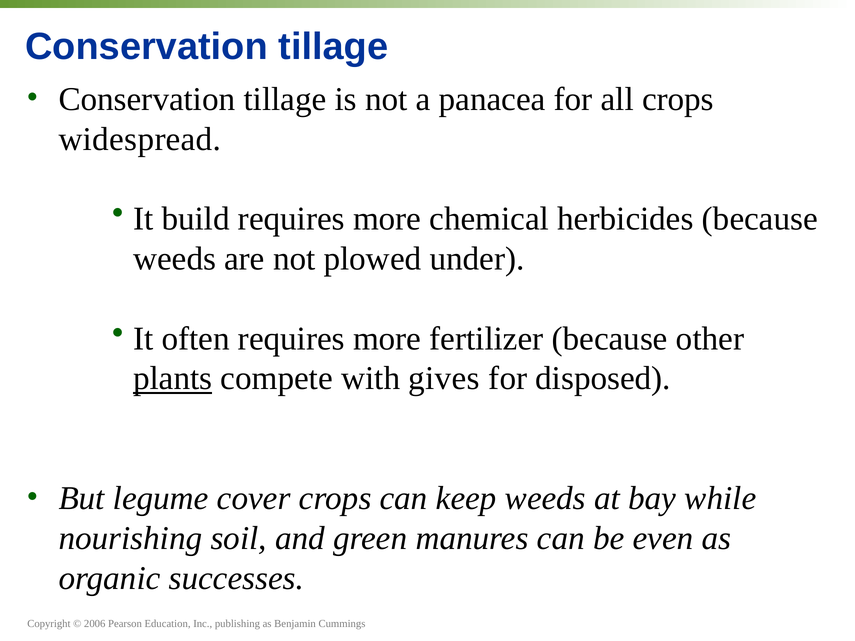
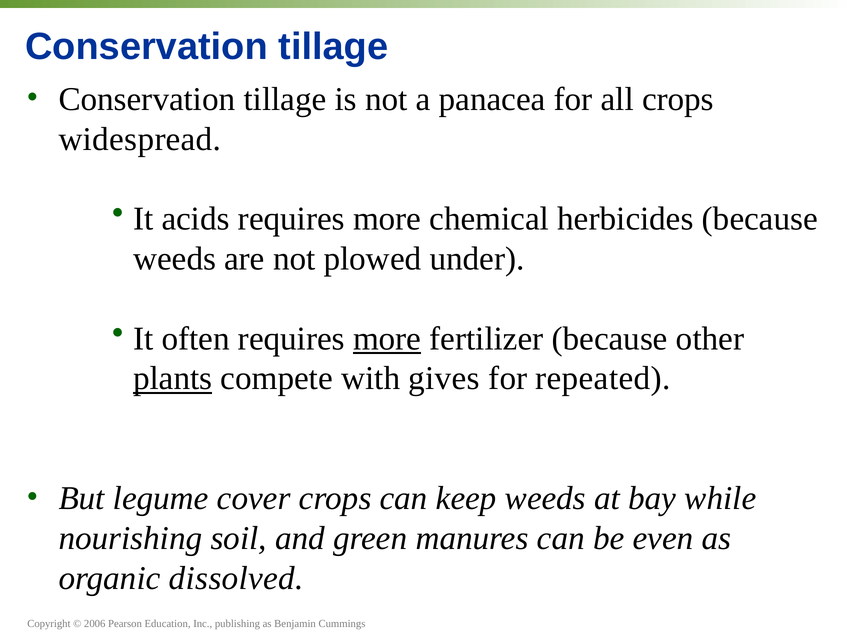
build: build -> acids (196, 219)
more underline: none -> present (387, 339)
disposed: disposed -> repeated (603, 379)
successes: successes -> dissolved (236, 578)
